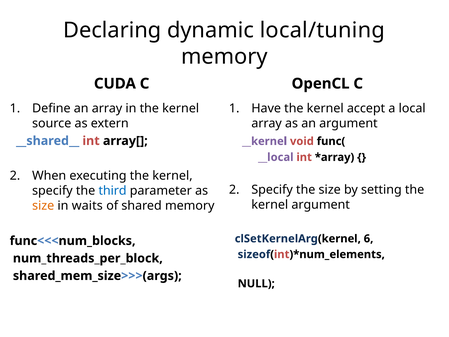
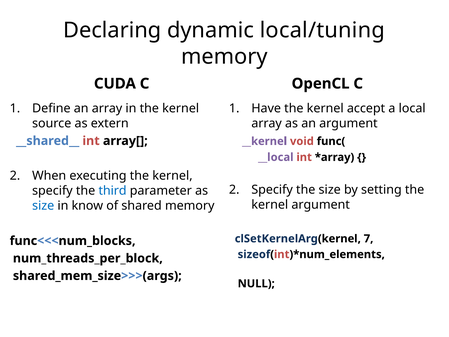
size colour: orange -> blue (43, 206)
waits: waits -> know (87, 206)
6: 6 -> 7 (369, 238)
